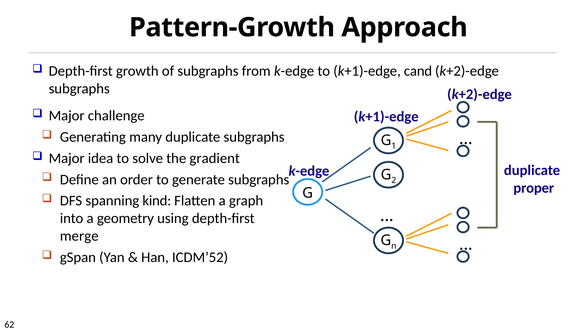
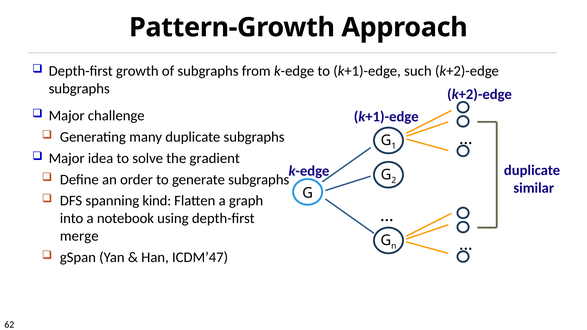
cand: cand -> such (418, 71)
proper: proper -> similar (534, 188)
geometry: geometry -> notebook (125, 219)
ICDM’52: ICDM’52 -> ICDM’47 (200, 257)
